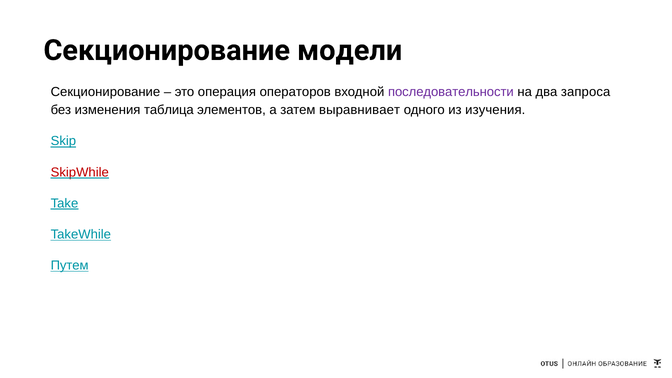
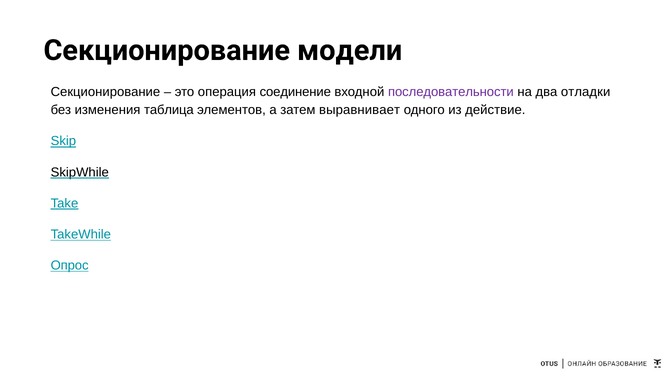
операторов: операторов -> соединение (295, 92)
запроса: запроса -> отладки (586, 92)
изучения: изучения -> действие (495, 110)
SkipWhile colour: red -> black (80, 172)
Путем: Путем -> Опрос (70, 265)
